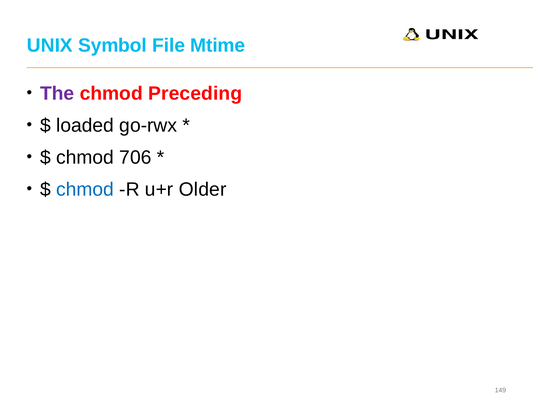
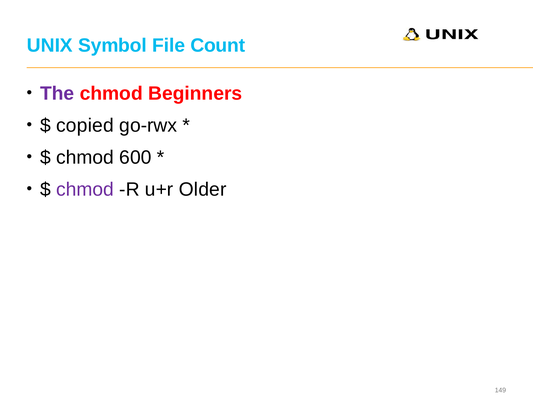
Mtime: Mtime -> Count (218, 46)
Preceding: Preceding -> Beginners (195, 93)
loaded: loaded -> copied (85, 125)
706: 706 -> 600 (135, 157)
chmod colour: blue -> purple (85, 189)
